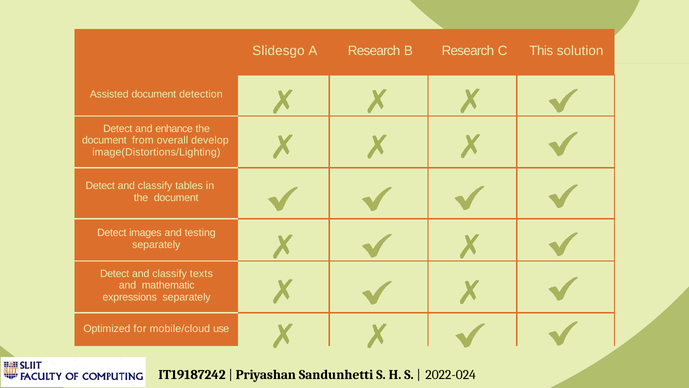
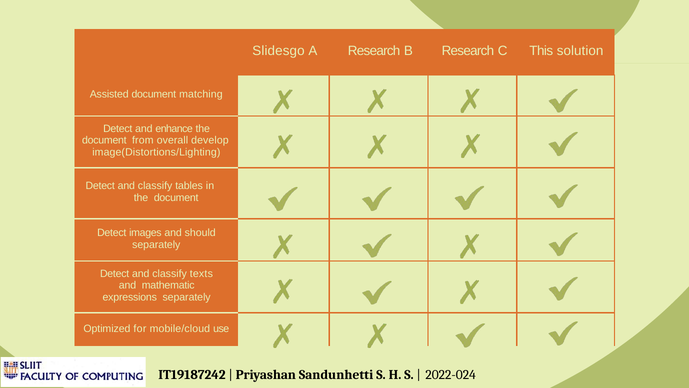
detection: detection -> matching (201, 94)
testing: testing -> should (200, 233)
